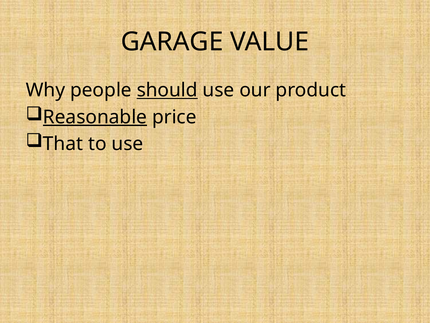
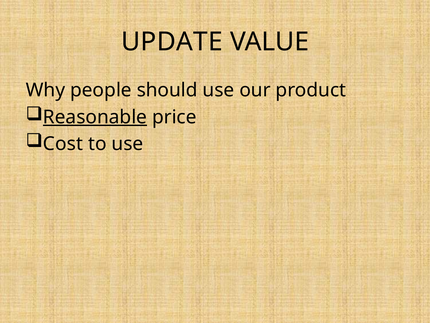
GARAGE: GARAGE -> UPDATE (172, 42)
should underline: present -> none (167, 90)
That: That -> Cost (63, 144)
